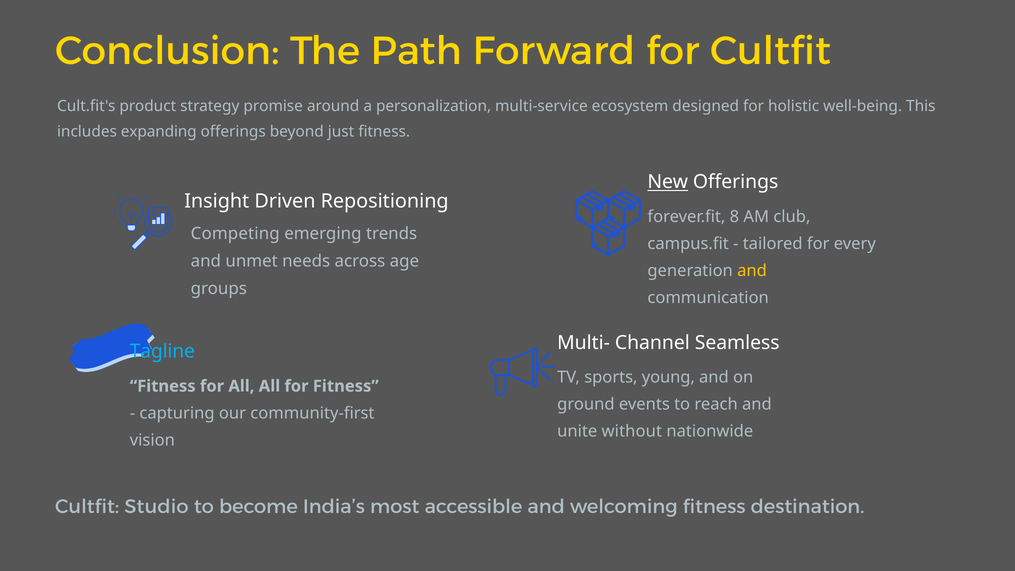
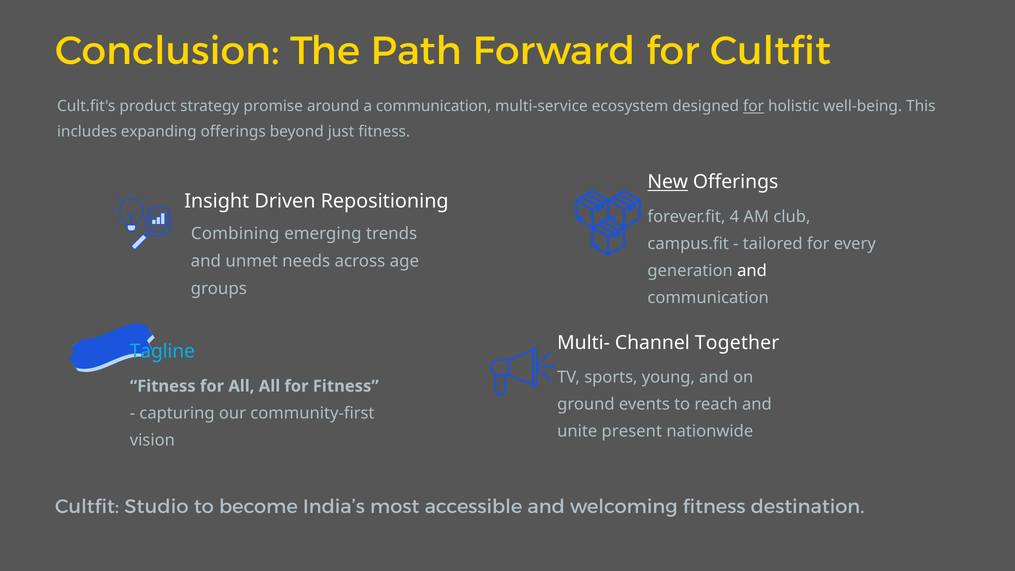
a personalization: personalization -> communication (434, 106)
for underline: none -> present (754, 106)
8: 8 -> 4 (734, 217)
Competing: Competing -> Combining (235, 234)
and colour: yellow -> white (752, 271)
Seamless: Seamless -> Together (737, 343)
without: without -> present (632, 431)
